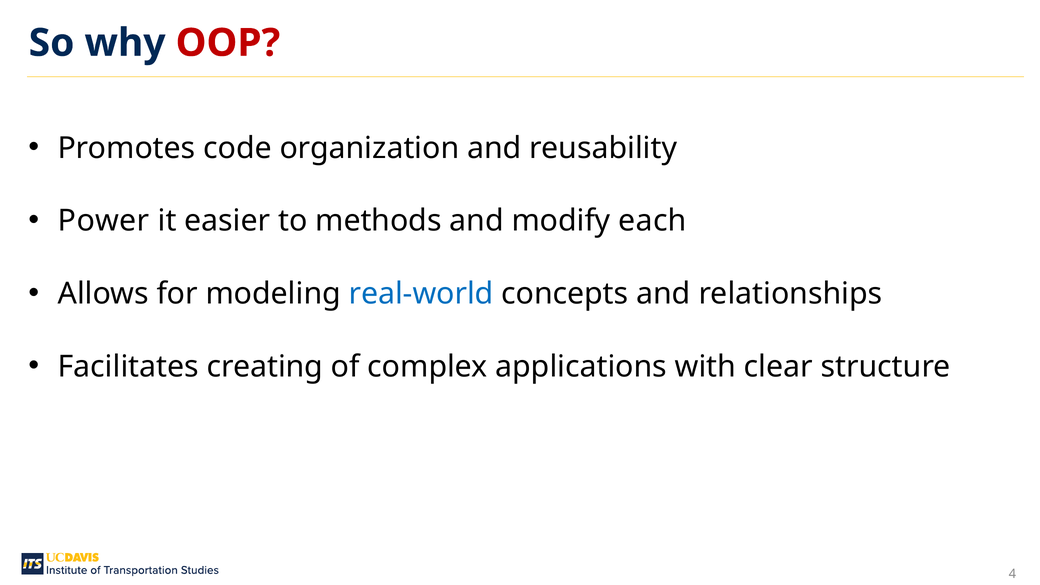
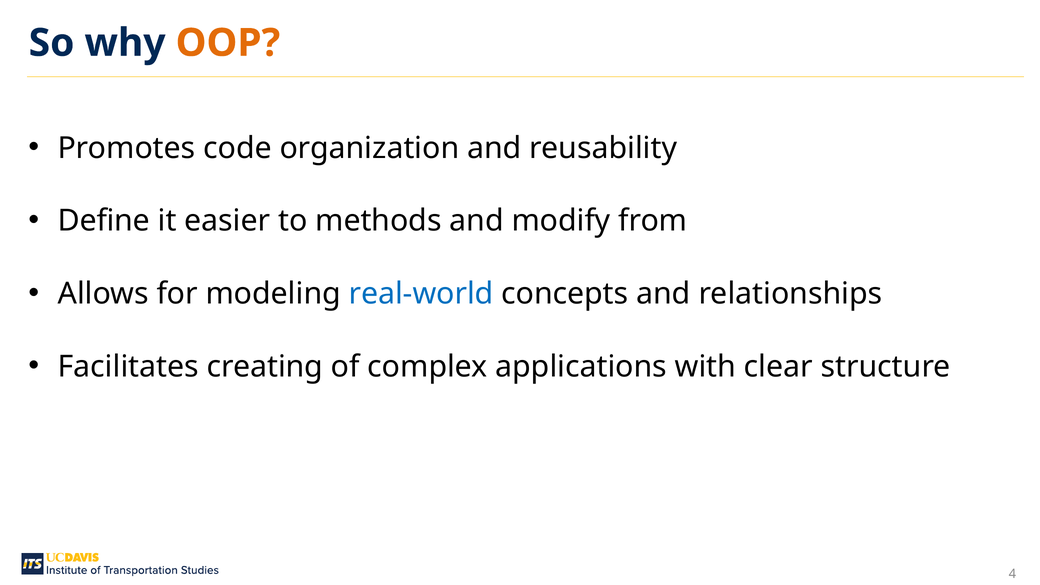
OOP colour: red -> orange (228, 43)
Power: Power -> Define (104, 221)
each: each -> from (653, 221)
